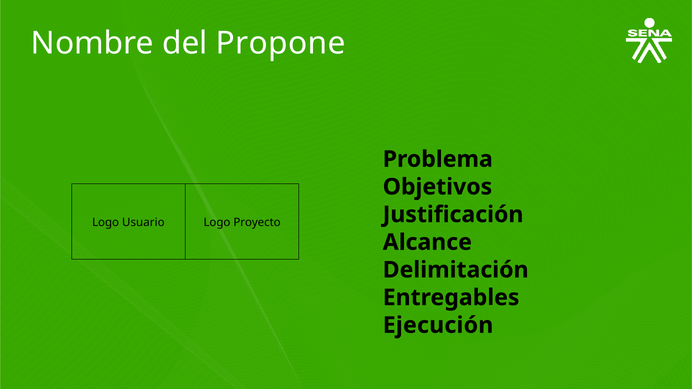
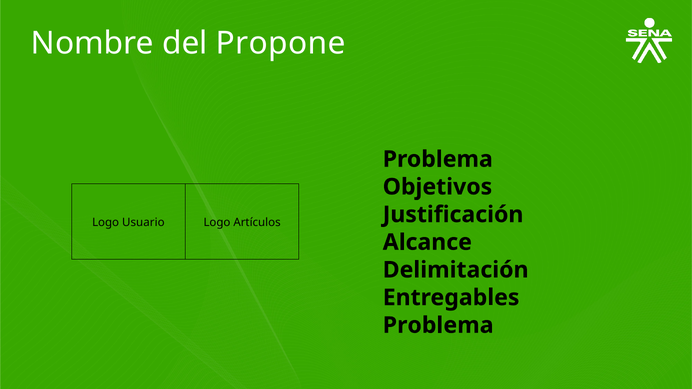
Proyecto: Proyecto -> Artículos (257, 222)
Ejecución: Ejecución -> Problema (438, 325)
